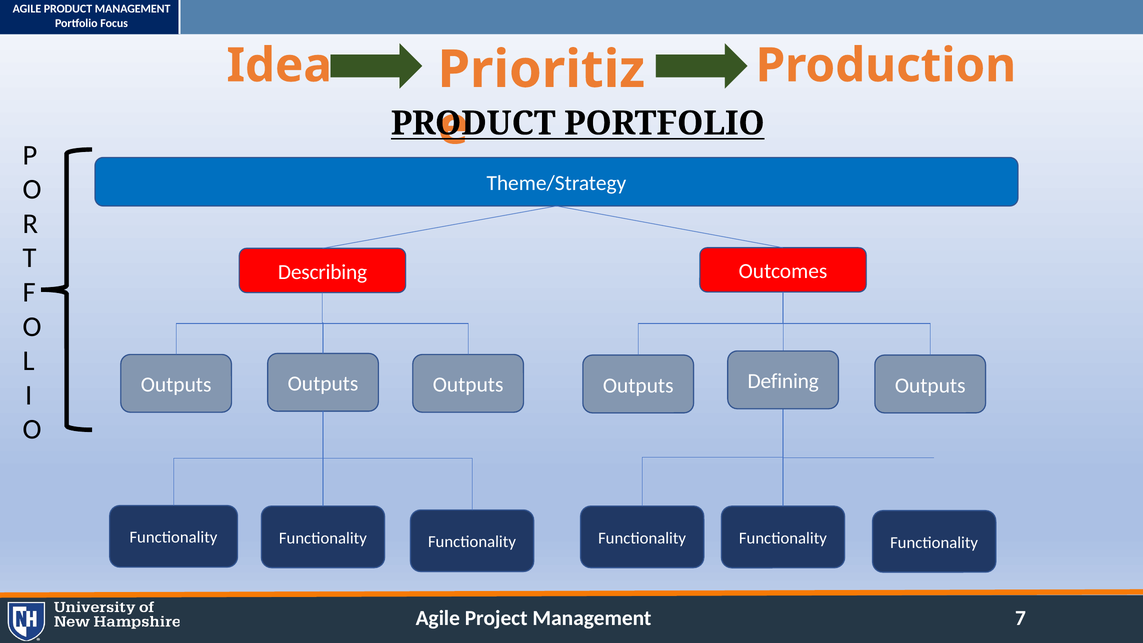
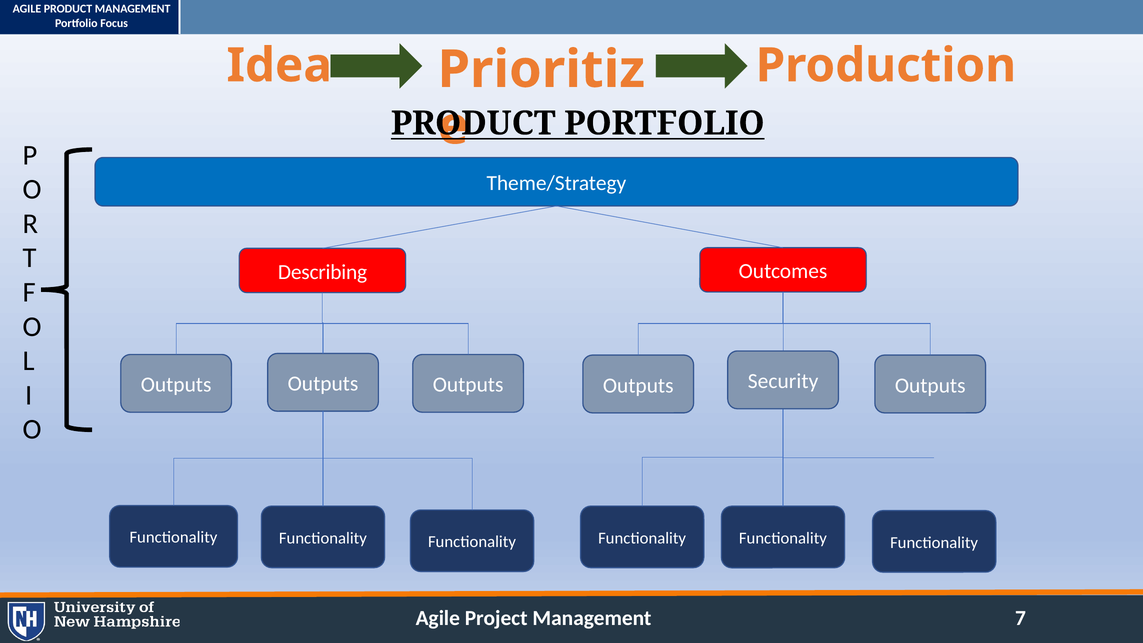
Defining: Defining -> Security (783, 381)
